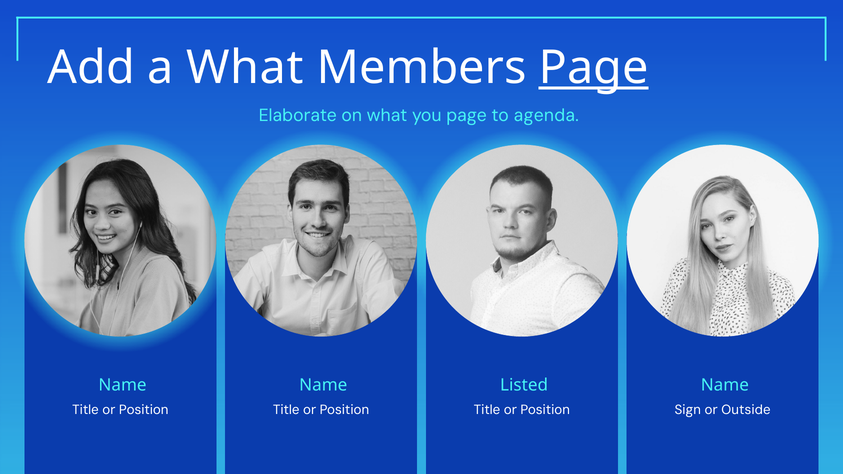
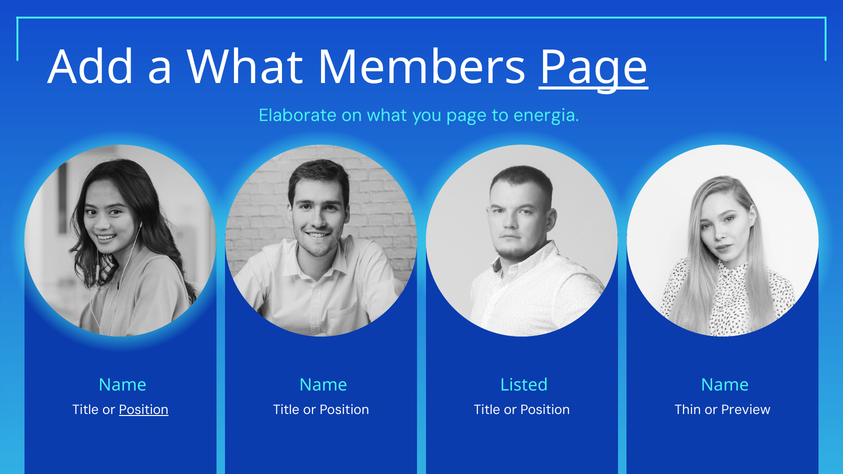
agenda: agenda -> energia (546, 115)
Position underline: none -> present (144, 410)
Sign: Sign -> Thin (688, 410)
Outside: Outside -> Preview (746, 410)
